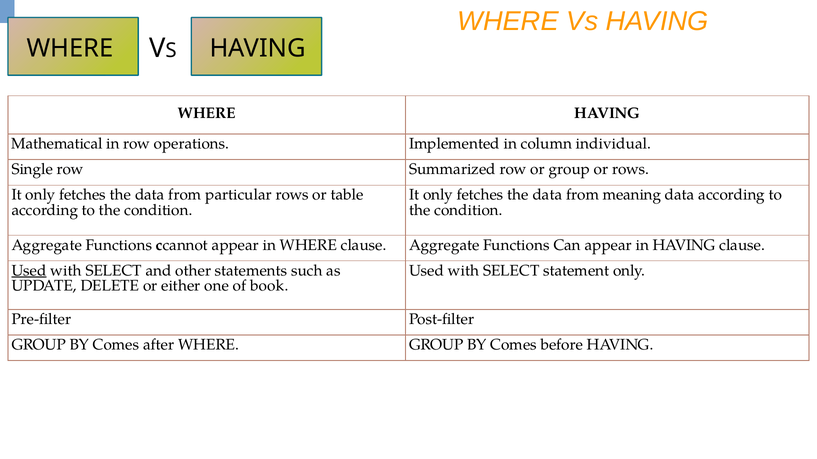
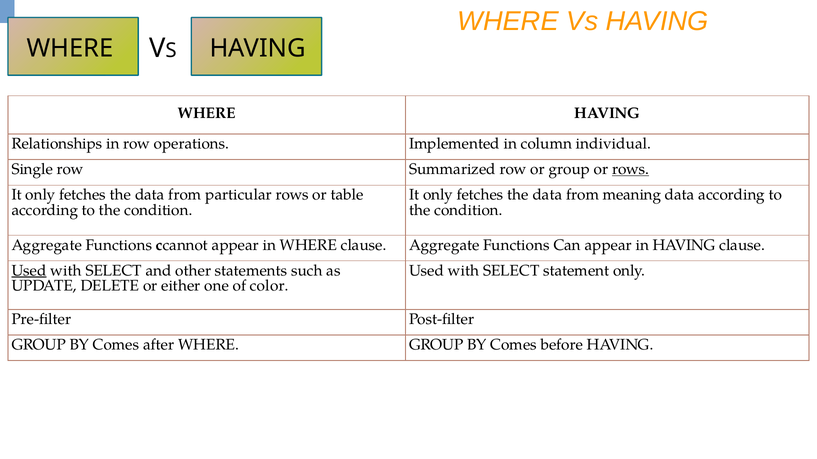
Mathematical: Mathematical -> Relationships (57, 144)
rows underline: none -> present (631, 169)
book: book -> color (269, 286)
